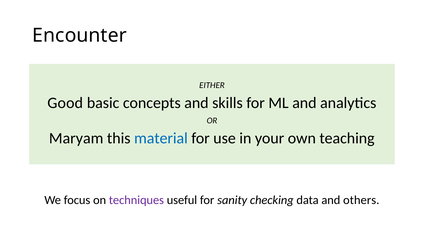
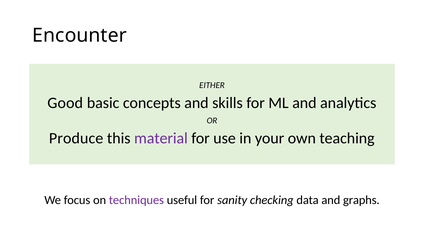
Maryam: Maryam -> Produce (76, 139)
material colour: blue -> purple (161, 139)
others: others -> graphs (361, 201)
